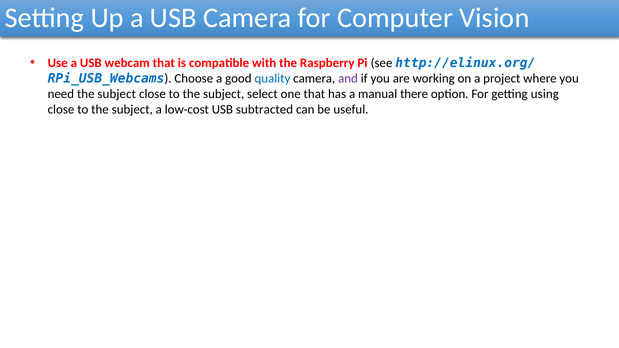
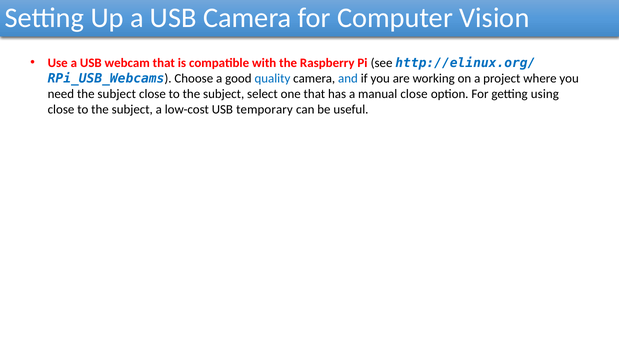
and colour: purple -> blue (348, 78)
manual there: there -> close (414, 94)
subtracted: subtracted -> temporary (264, 109)
